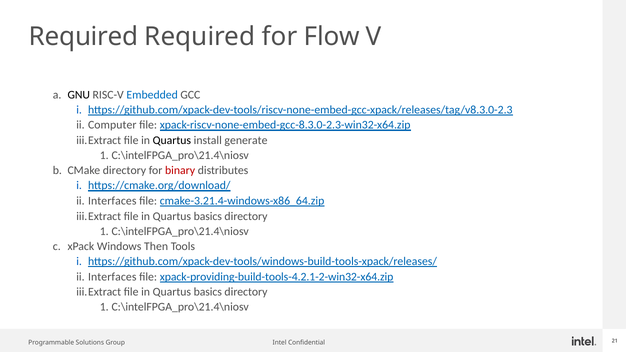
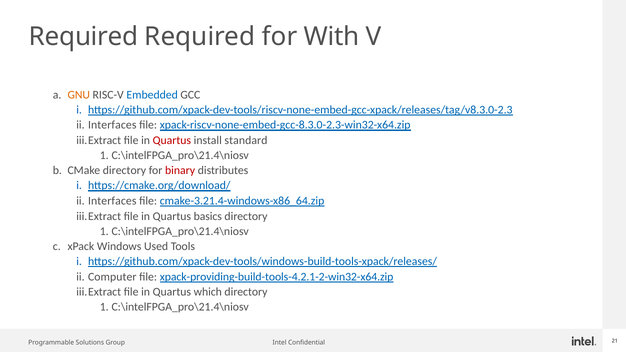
Flow: Flow -> With (332, 37)
GNU colour: black -> orange (79, 95)
Computer: Computer -> Interfaces (112, 125)
Quartus colour: black -> red (172, 140)
generate: generate -> standard (246, 140)
Then: Then -> Used (156, 246)
Interfaces: Interfaces -> Computer (112, 277)
basics: basics -> which (208, 292)
